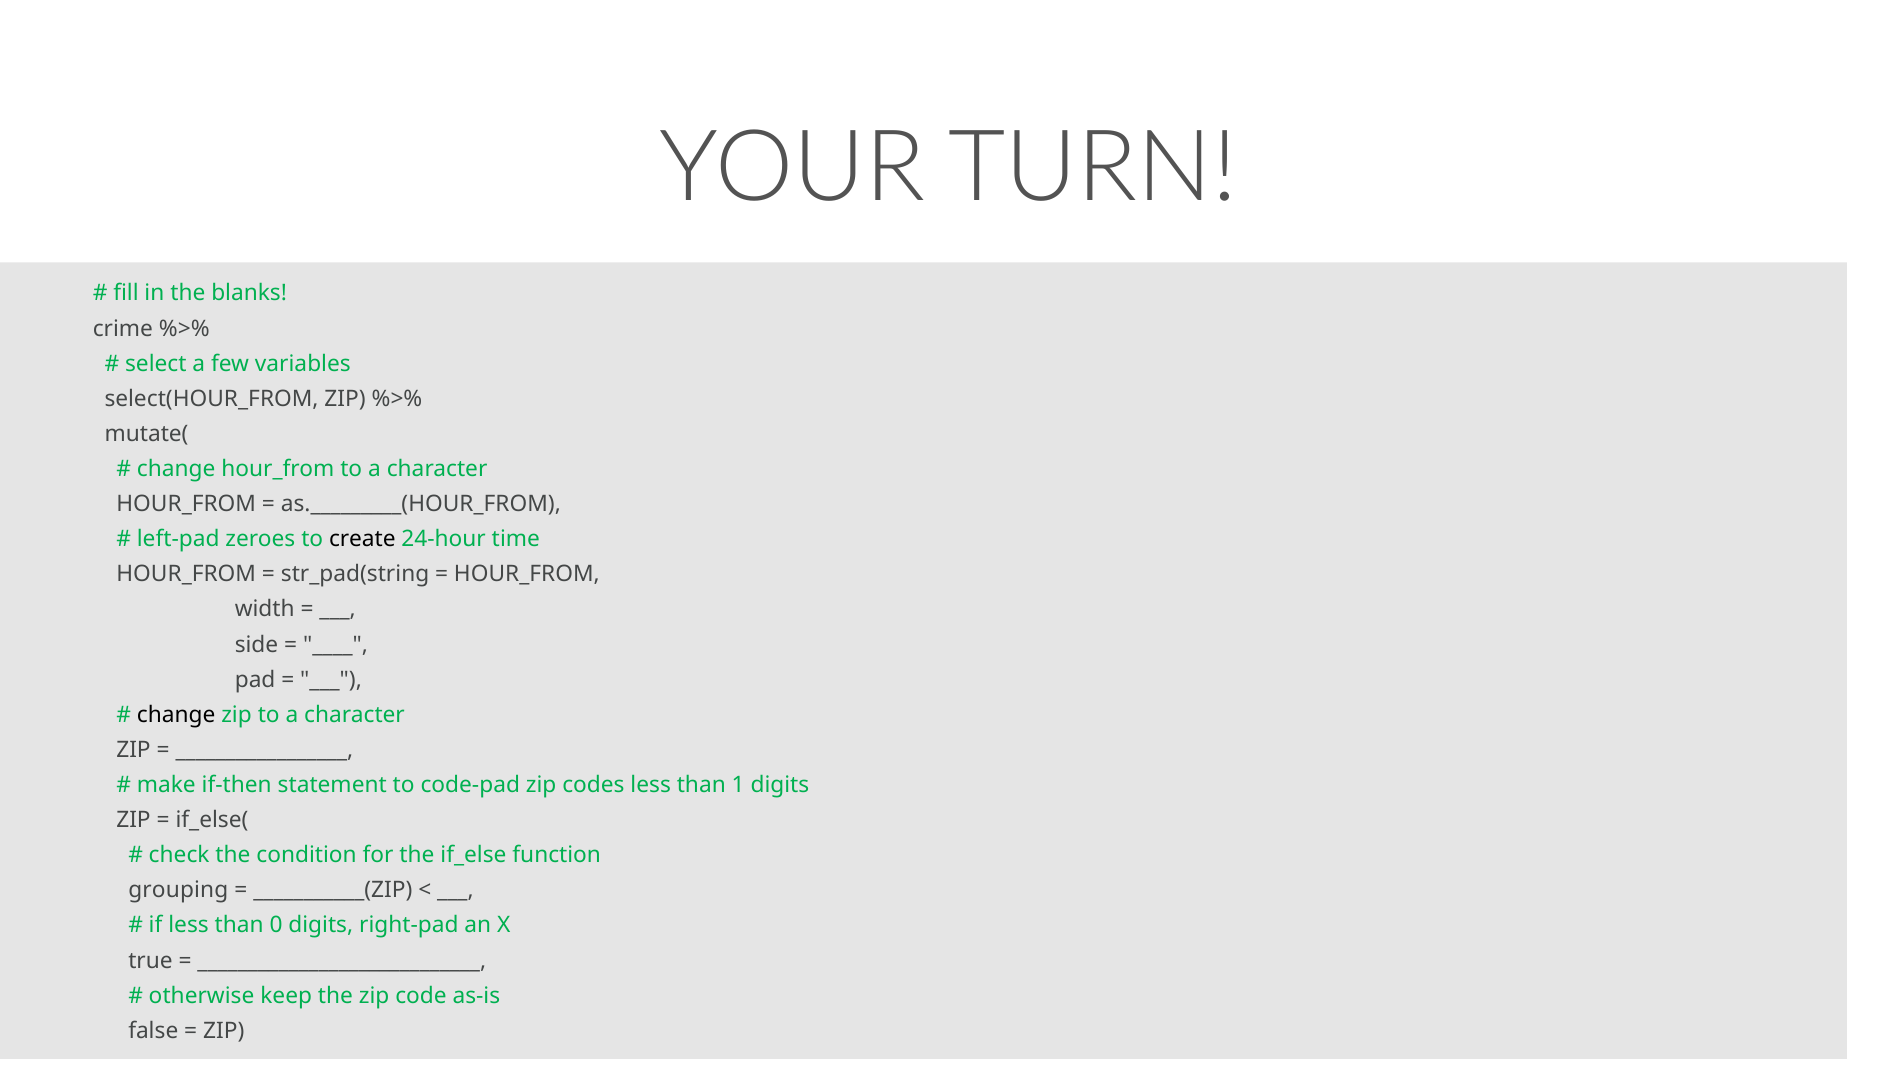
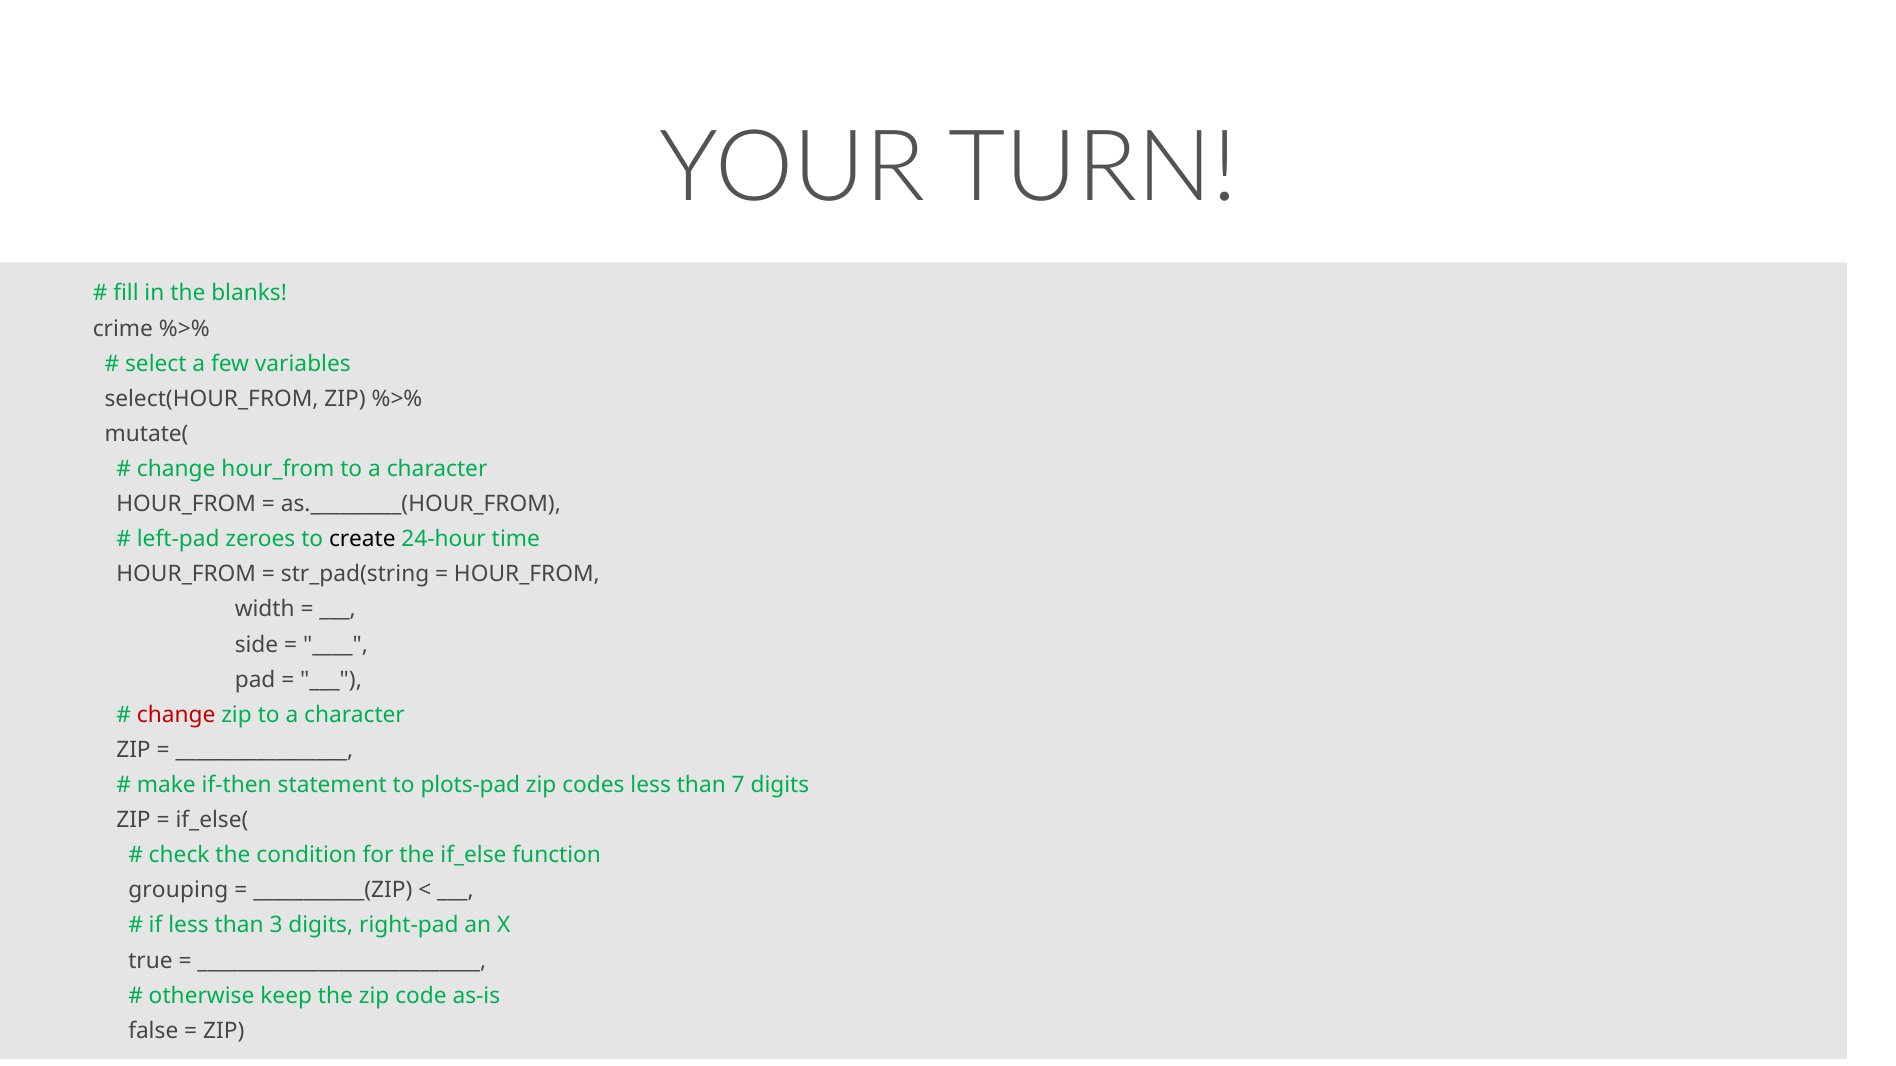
change colour: black -> red (176, 715)
code-pad: code-pad -> plots-pad (470, 785)
1: 1 -> 7 (738, 785)
0: 0 -> 3 (276, 926)
